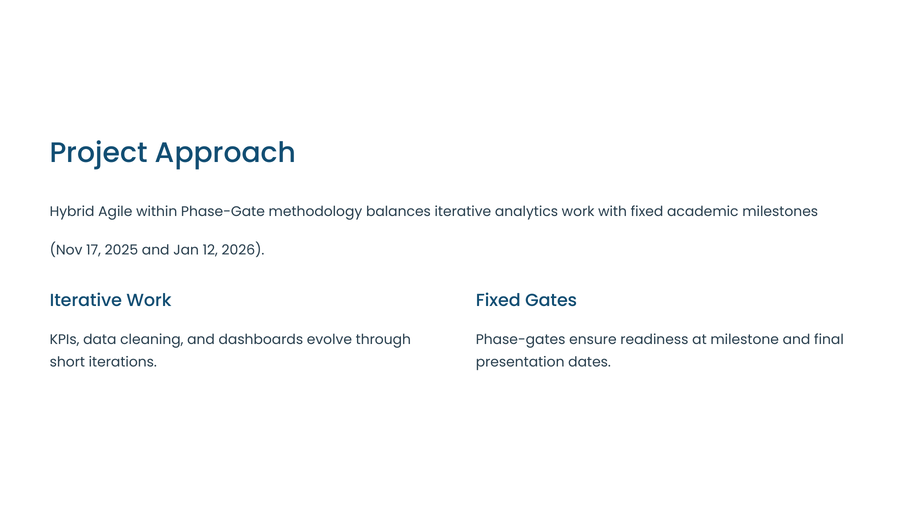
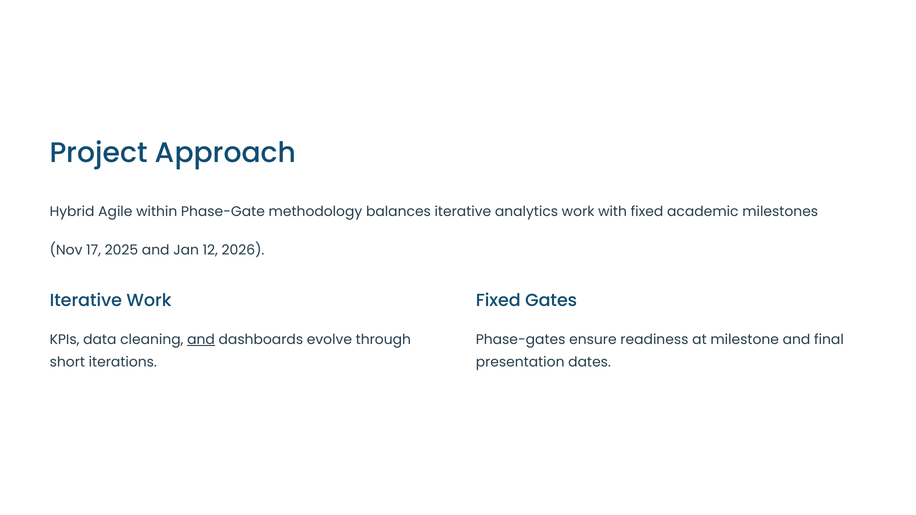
and underline: none -> present (201, 340)
